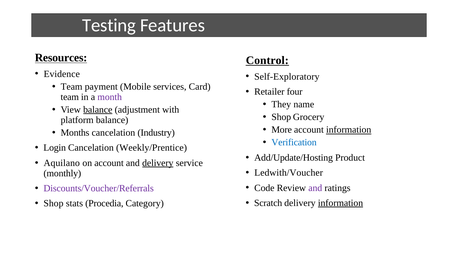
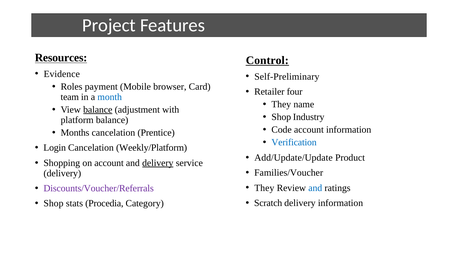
Testing: Testing -> Project (109, 25)
Self-Exploratory: Self-Exploratory -> Self-Preliminary (287, 76)
Team: Team -> Roles (72, 86)
services: services -> browser (170, 86)
month colour: purple -> blue (110, 97)
Grocery: Grocery -> Industry (309, 117)
More: More -> Code (282, 130)
information underline: present -> none (349, 130)
Industry: Industry -> Prentice (156, 133)
Weekly/Prentice: Weekly/Prentice -> Weekly/Platform (152, 148)
Add/Update/Hosting: Add/Update/Hosting -> Add/Update/Update (294, 157)
Aquilano: Aquilano -> Shopping (62, 163)
Ledwith/Voucher: Ledwith/Voucher -> Families/Voucher (289, 172)
monthly: monthly -> delivery (62, 173)
Code: Code -> They (264, 188)
and colour: purple -> blue (315, 188)
information underline: present -> none (340, 203)
